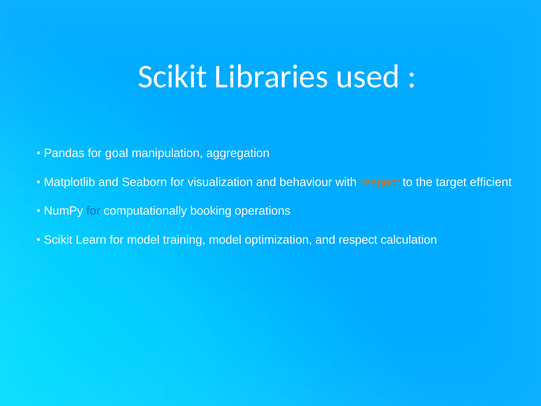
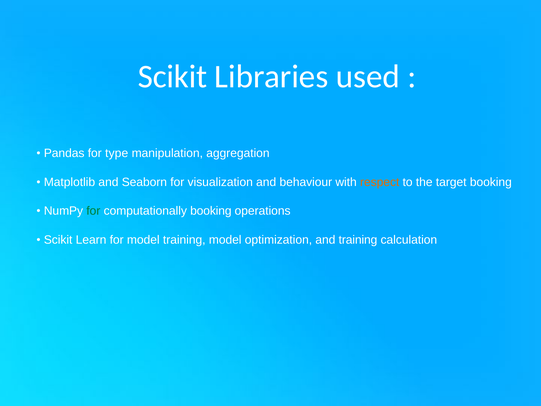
goal: goal -> type (117, 153)
target efficient: efficient -> booking (491, 182)
for colour: blue -> green (93, 211)
and respect: respect -> training (358, 240)
